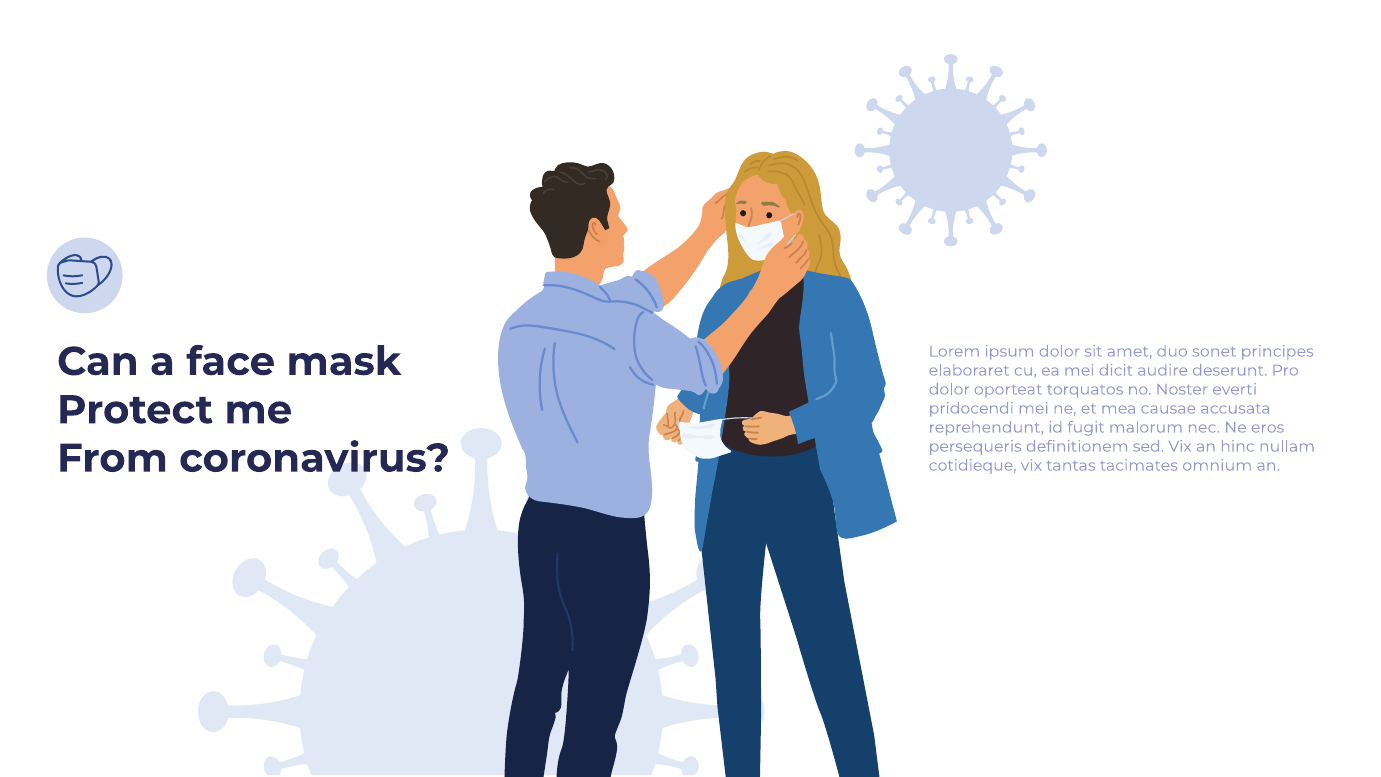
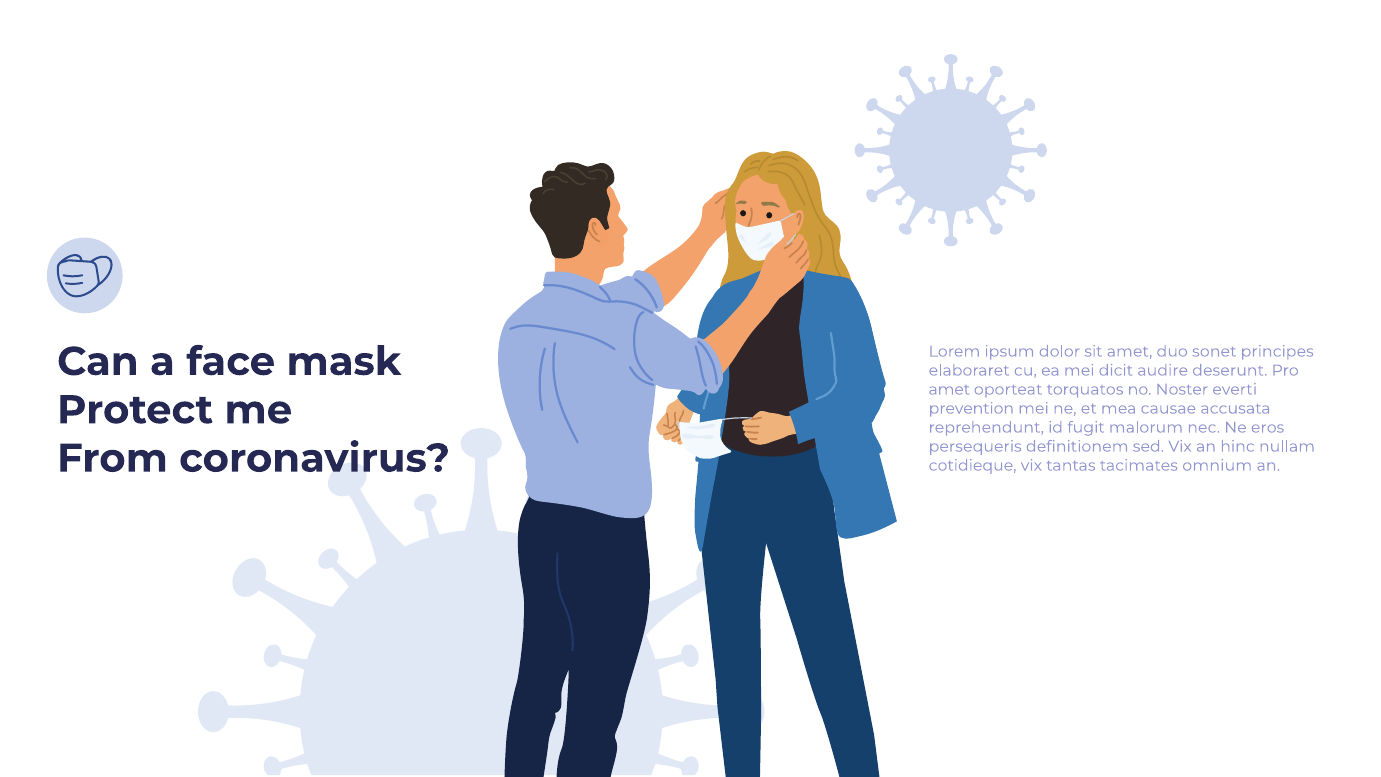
dolor: dolor -> amet (949, 389)
pridocendi: pridocendi -> prevention (971, 408)
